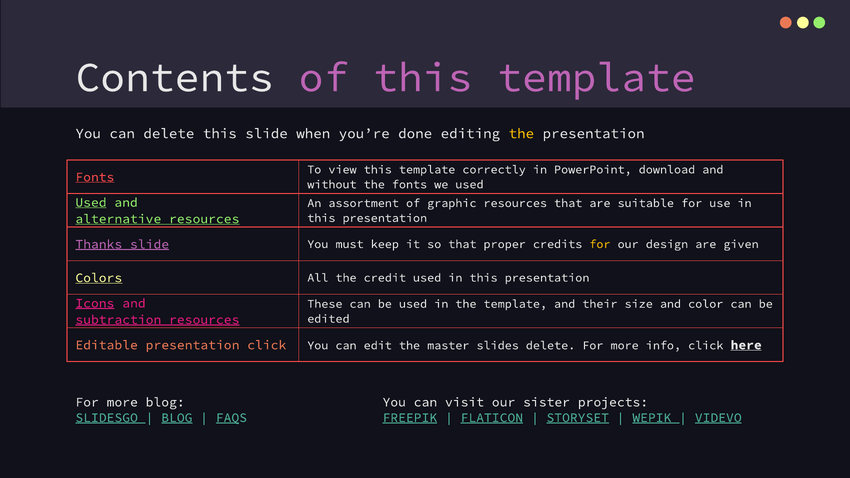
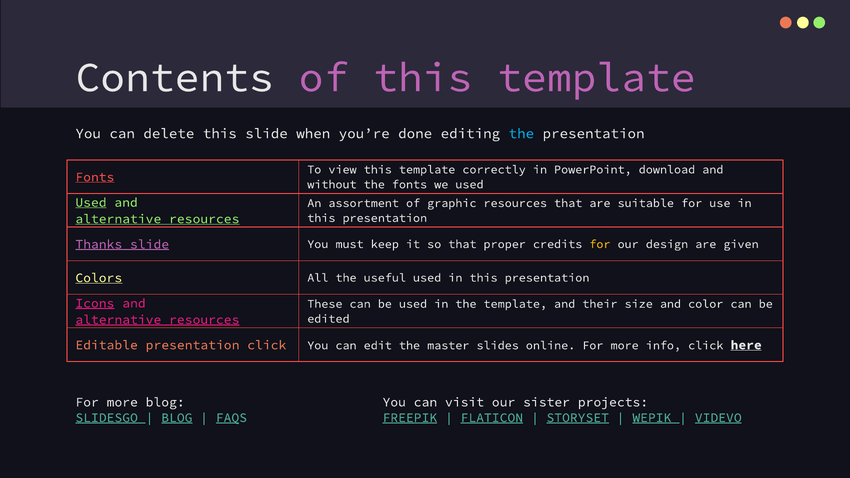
the colour: yellow -> light blue (521, 134)
credit: credit -> useful (385, 278)
subtraction: subtraction -> alternative (118, 320)
slides delete: delete -> online (551, 345)
